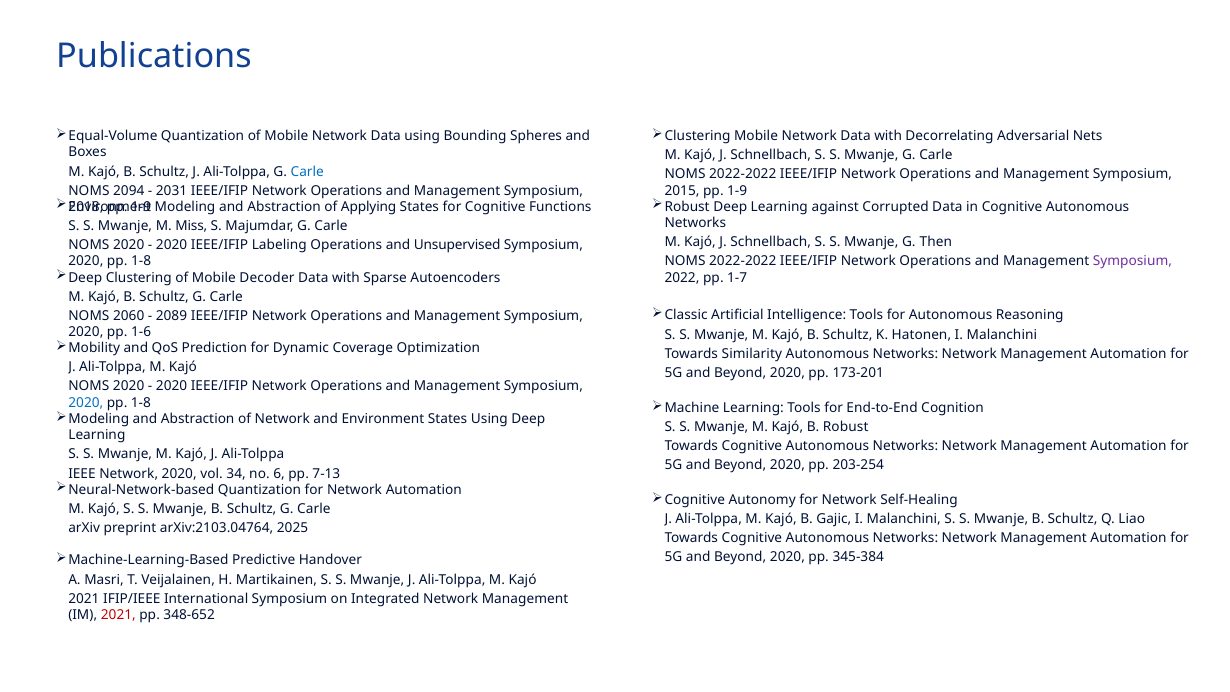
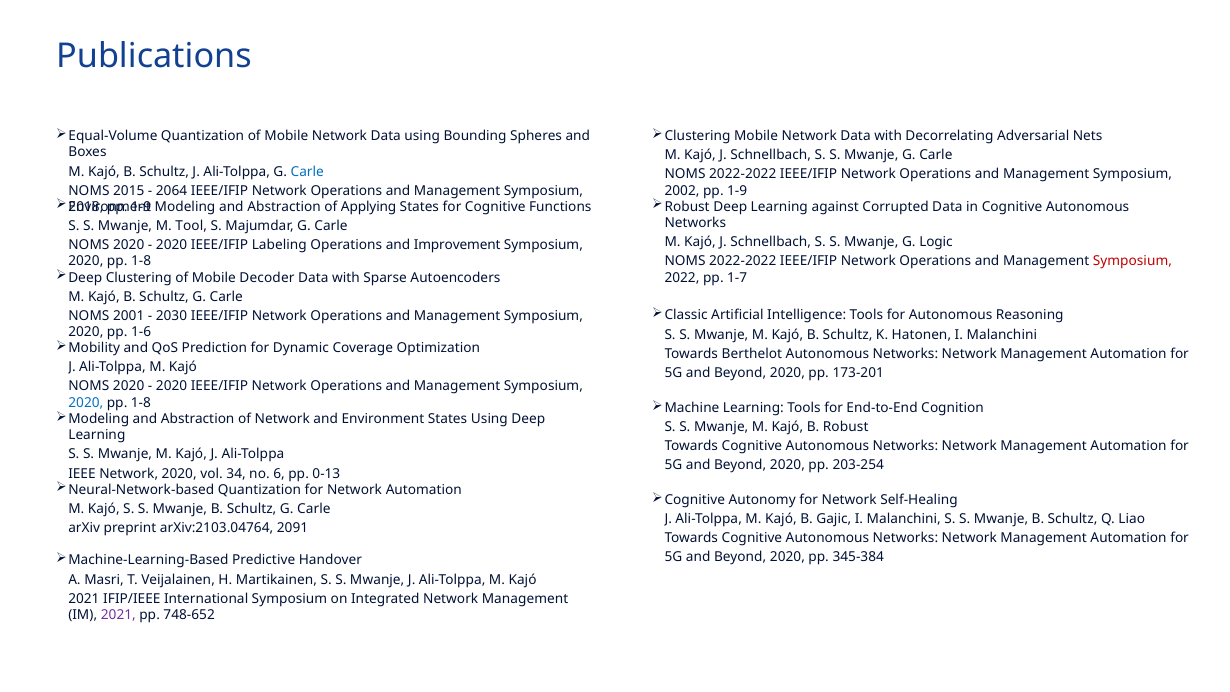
2094: 2094 -> 2015 (129, 191)
2031: 2031 -> 2064 (172, 191)
2015: 2015 -> 2002 (682, 191)
Miss: Miss -> Tool (191, 226)
Then: Then -> Logic (936, 242)
Unsupervised: Unsupervised -> Improvement (457, 245)
Symposium colour: purple -> red (1132, 261)
2060: 2060 -> 2001 (129, 316)
2089: 2089 -> 2030 (171, 316)
Similarity: Similarity -> Berthelot (752, 354)
7-13: 7-13 -> 0-13 (326, 473)
2025: 2025 -> 2091 (293, 528)
2021 colour: red -> purple (118, 615)
348-652: 348-652 -> 748-652 (189, 615)
